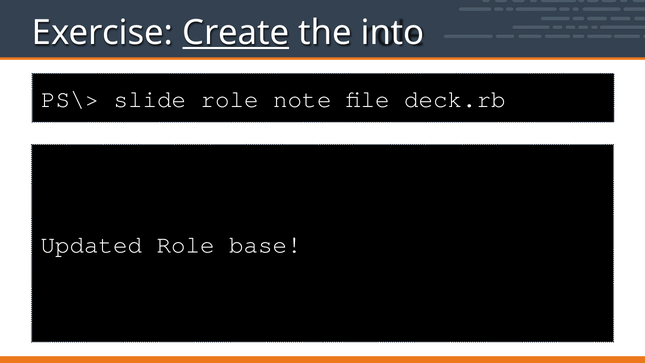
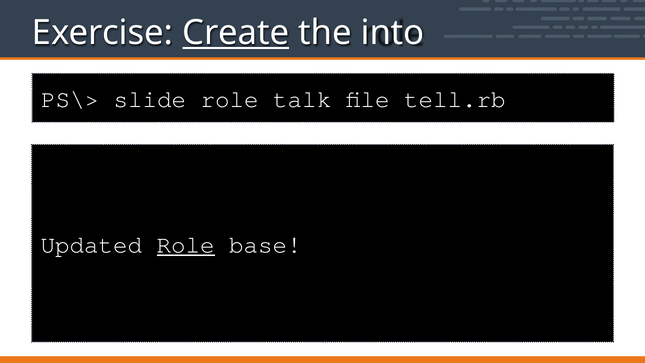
note: note -> talk (302, 99)
deck.rb: deck.rb -> tell.rb (455, 99)
Role underline: none -> present (186, 245)
